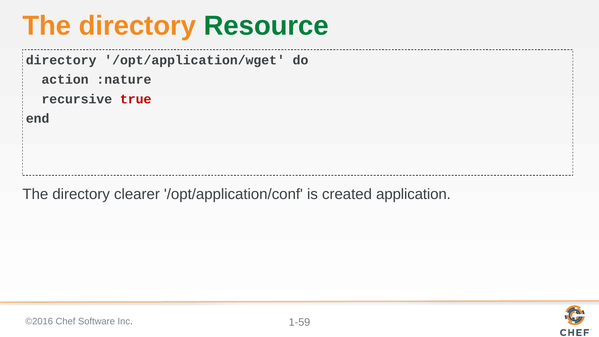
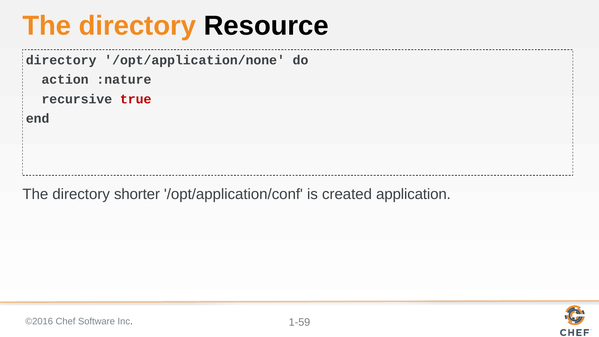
Resource colour: green -> black (266, 26)
/opt/application/wget: /opt/application/wget -> /opt/application/none (195, 60)
clearer: clearer -> shorter (137, 194)
